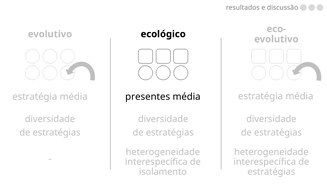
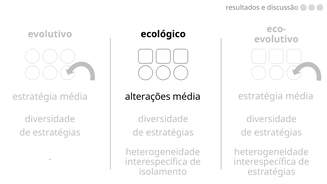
presentes: presentes -> alterações (148, 97)
